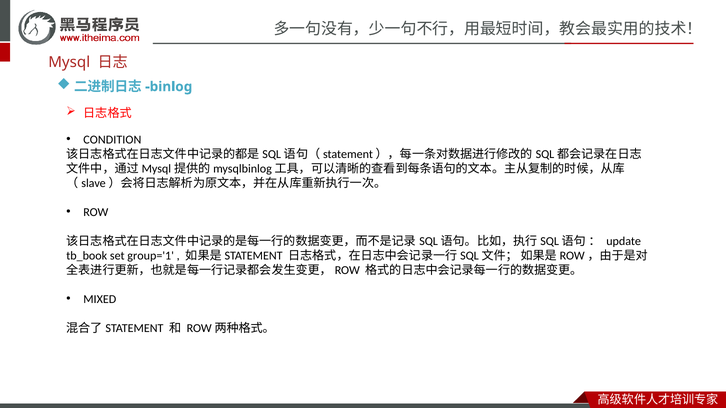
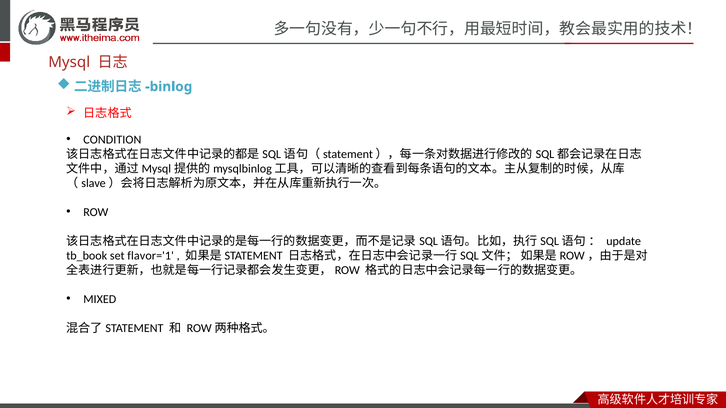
group='1: group='1 -> flavor='1 (151, 256)
